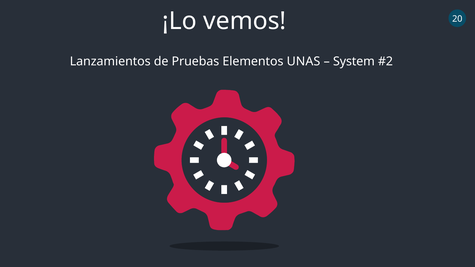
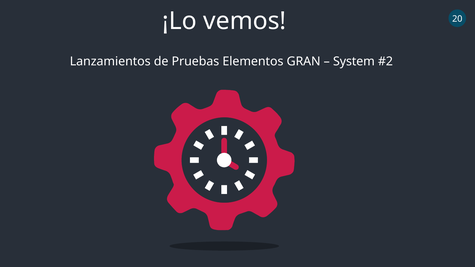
UNAS: UNAS -> GRAN (304, 62)
